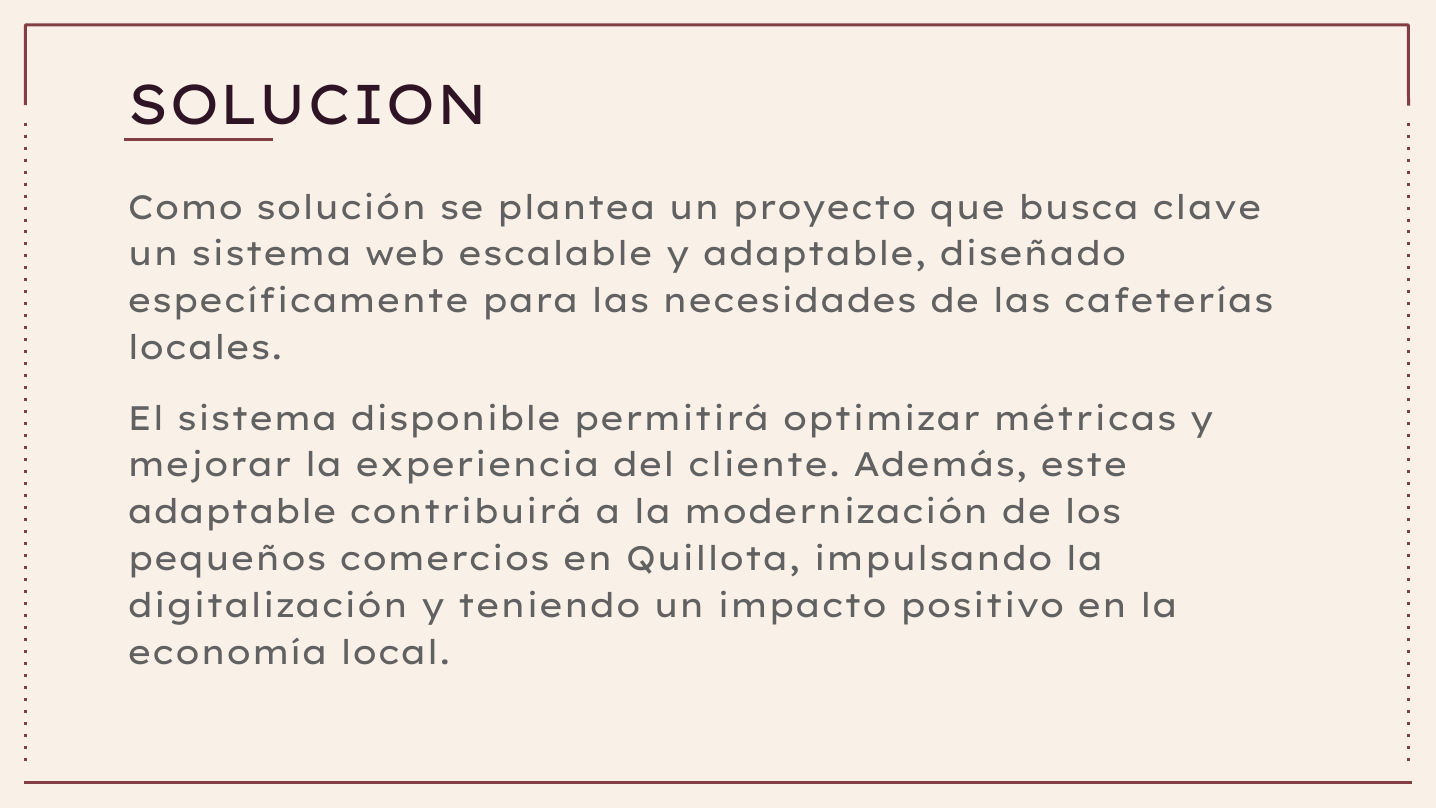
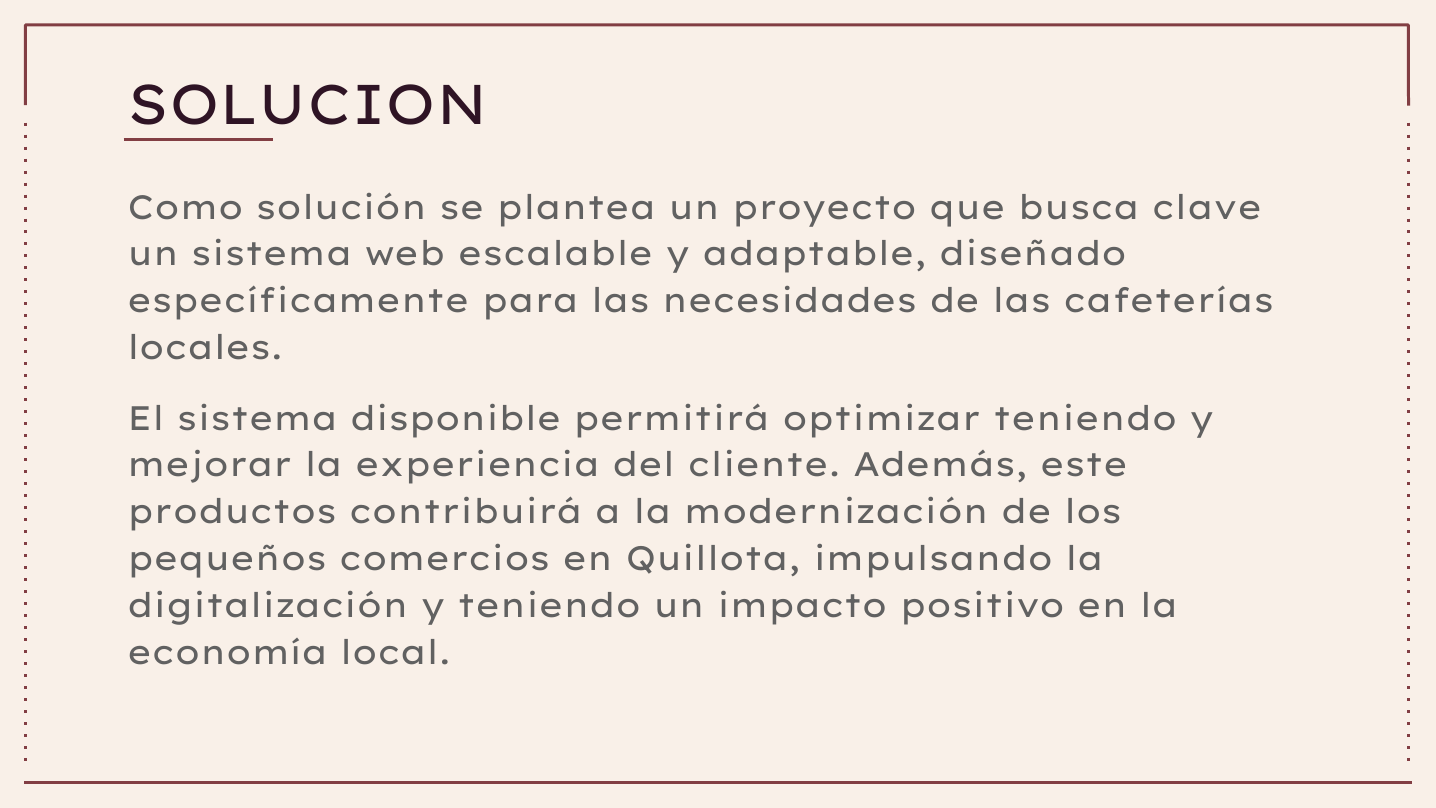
optimizar métricas: métricas -> teniendo (1085, 419)
adaptable: adaptable -> productos (232, 512)
